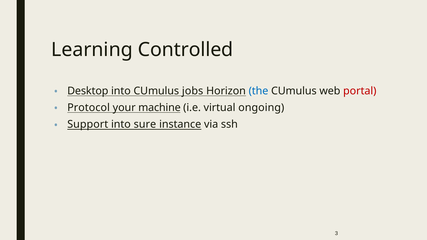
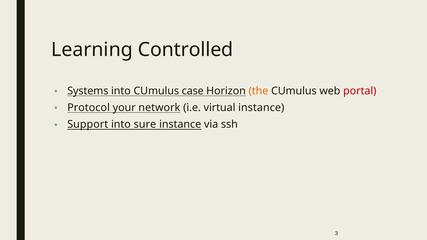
Desktop: Desktop -> Systems (88, 91)
jobs: jobs -> case (193, 91)
the colour: blue -> orange (258, 91)
machine: machine -> network (159, 108)
virtual ongoing: ongoing -> instance (261, 108)
